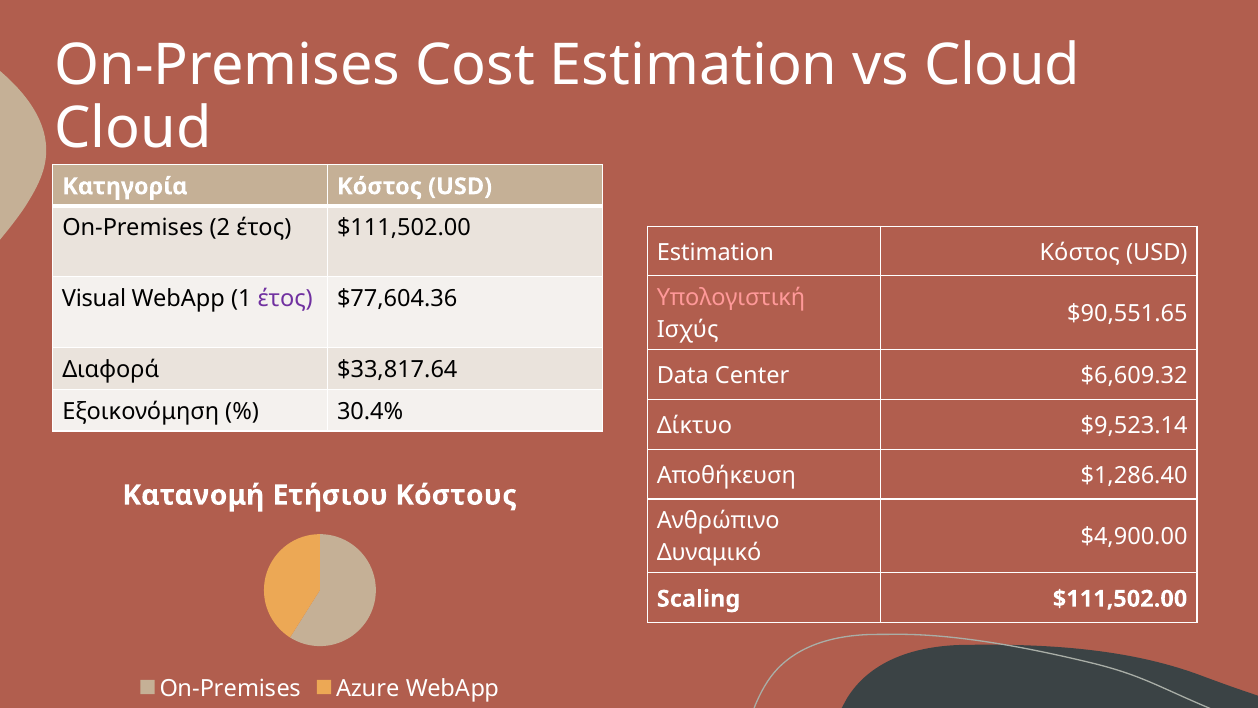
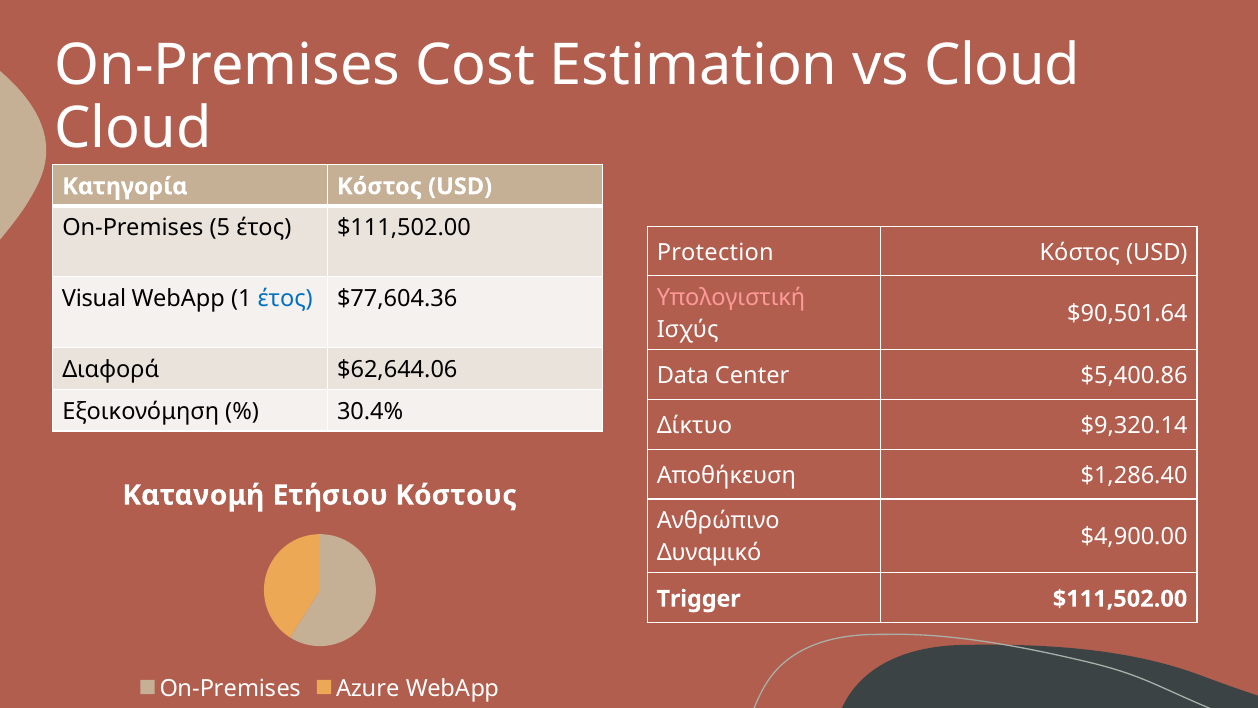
2: 2 -> 5 (220, 228)
Estimation: Estimation -> Protection (715, 252)
έτος colour: purple -> blue (285, 299)
$90,551.65: $90,551.65 -> $90,501.64 (1127, 314)
$33,817.64: $33,817.64 -> $62,644.06 (397, 370)
$6,609.32: $6,609.32 -> $5,400.86 (1134, 376)
$9,523.14: $9,523.14 -> $9,320.14 (1134, 425)
Scaling: Scaling -> Trigger (699, 599)
